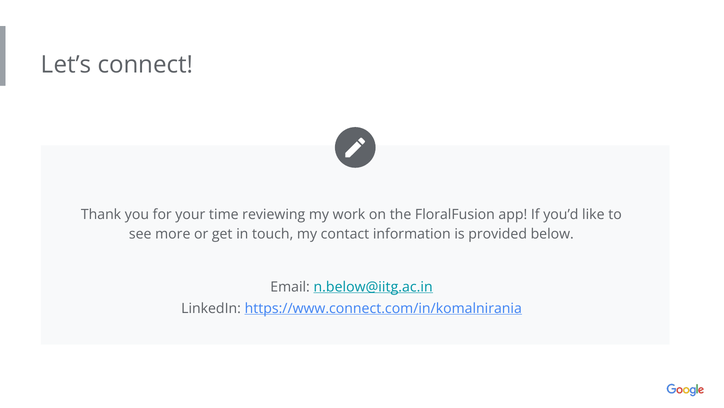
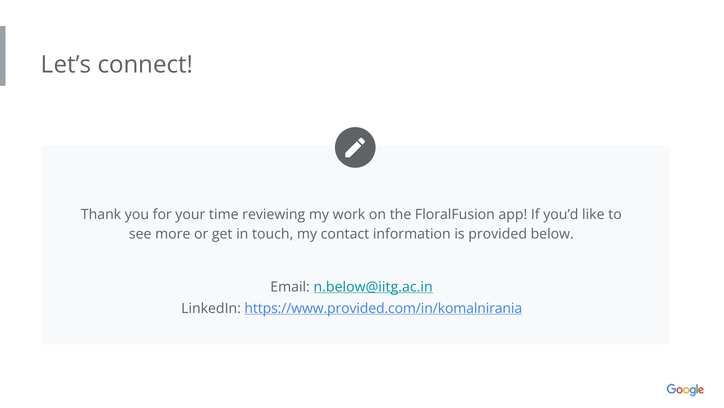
https://www.connect.com/in/komalnirania: https://www.connect.com/in/komalnirania -> https://www.provided.com/in/komalnirania (383, 308)
